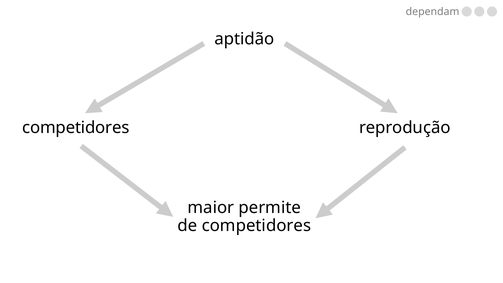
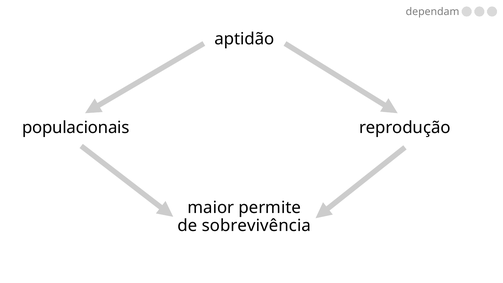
competidores: competidores -> populacionais (76, 128)
de competidores: competidores -> sobrevivência (256, 226)
